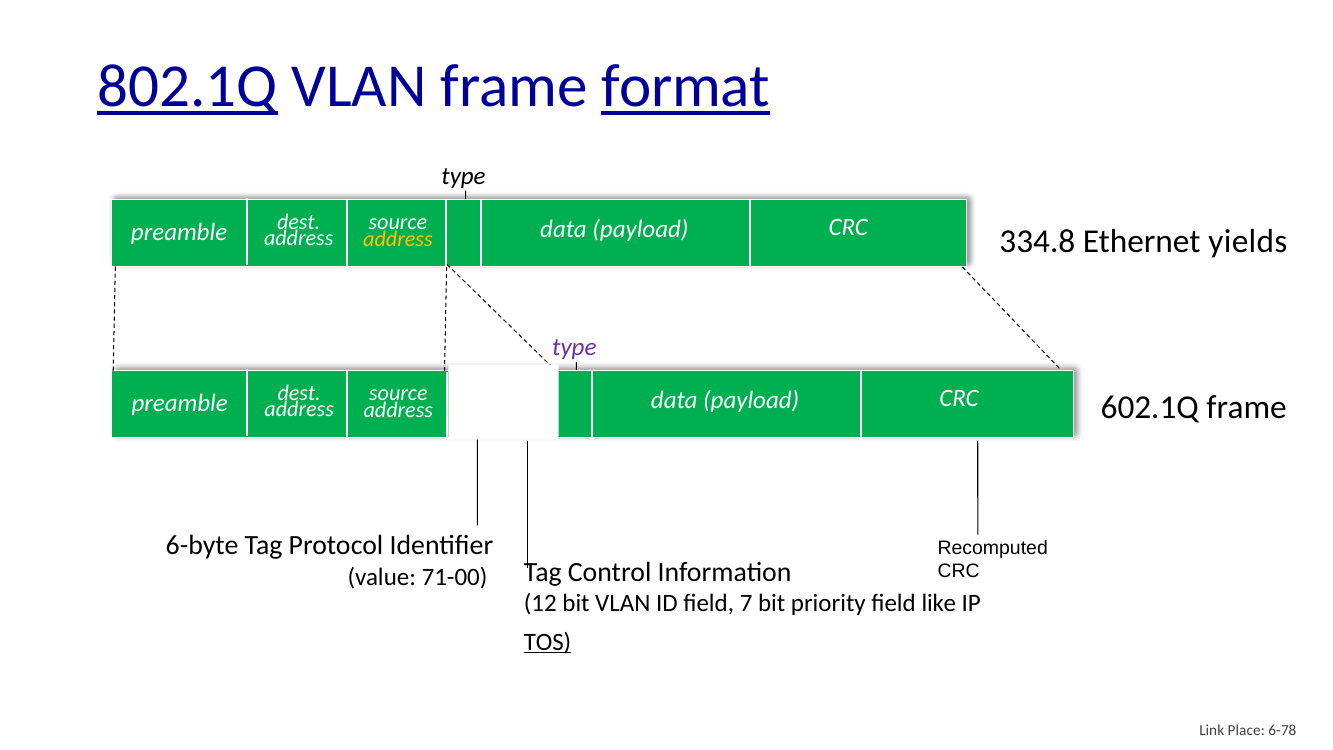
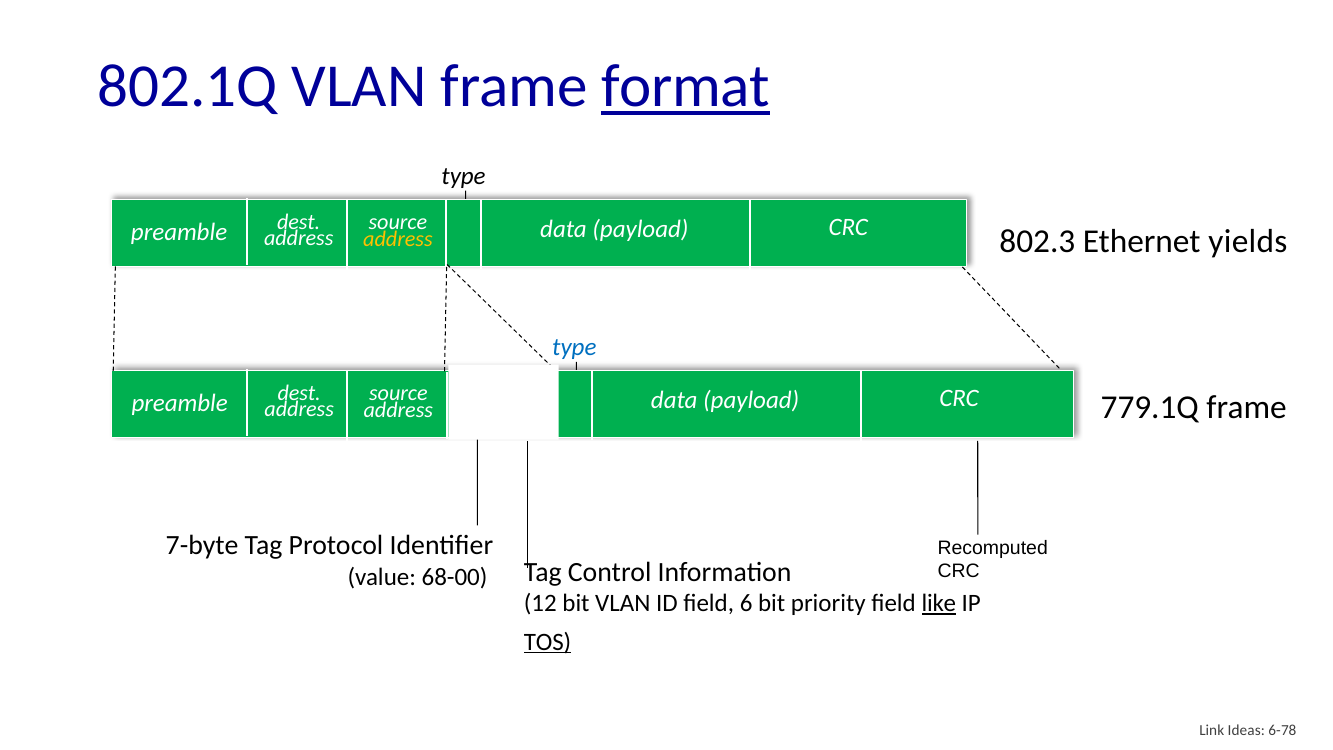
802.1Q underline: present -> none (188, 87)
334.8: 334.8 -> 802.3 (1037, 242)
type colour: purple -> blue (574, 347)
602.1Q: 602.1Q -> 779.1Q (1150, 407)
6-byte: 6-byte -> 7-byte (202, 545)
71-00: 71-00 -> 68-00 (455, 577)
7: 7 -> 6 (746, 603)
like underline: none -> present (939, 603)
Place: Place -> Ideas (1246, 731)
